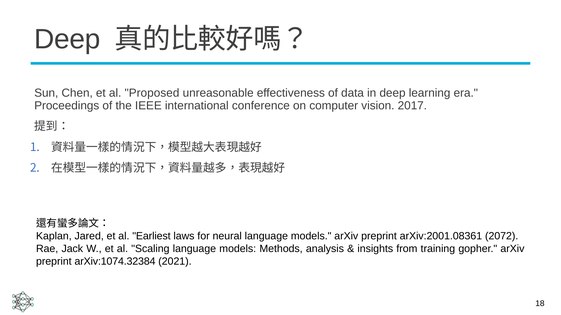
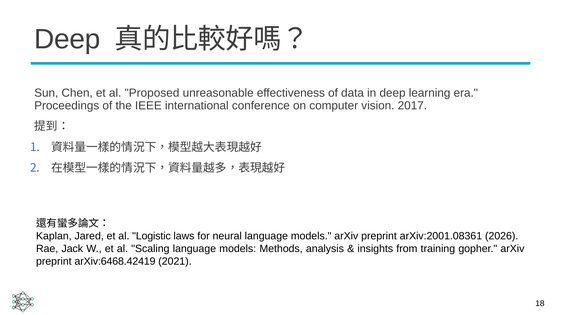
Earliest: Earliest -> Logistic (151, 237)
2072: 2072 -> 2026 (502, 237)
arXiv:1074.32384: arXiv:1074.32384 -> arXiv:6468.42419 (115, 262)
